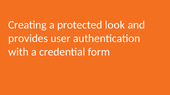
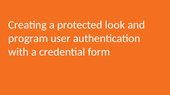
provides: provides -> program (28, 39)
